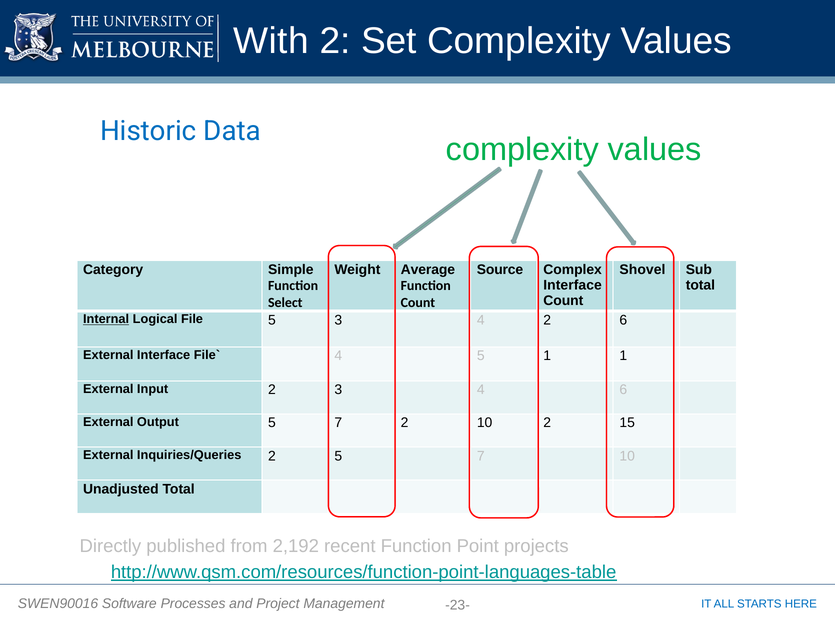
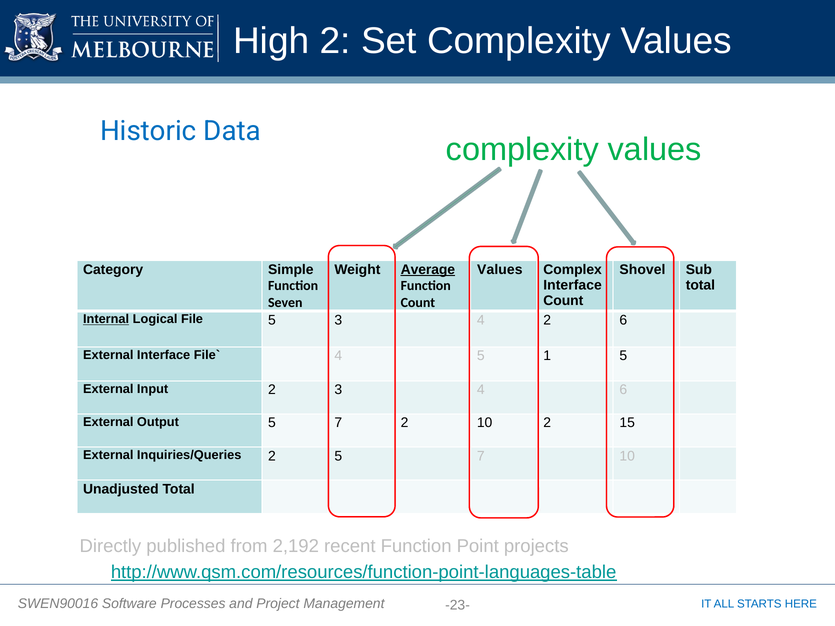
With: With -> High (271, 41)
Average underline: none -> present (428, 270)
Source: Source -> Values (500, 270)
Select: Select -> Seven (285, 303)
1 1: 1 -> 5 (623, 356)
